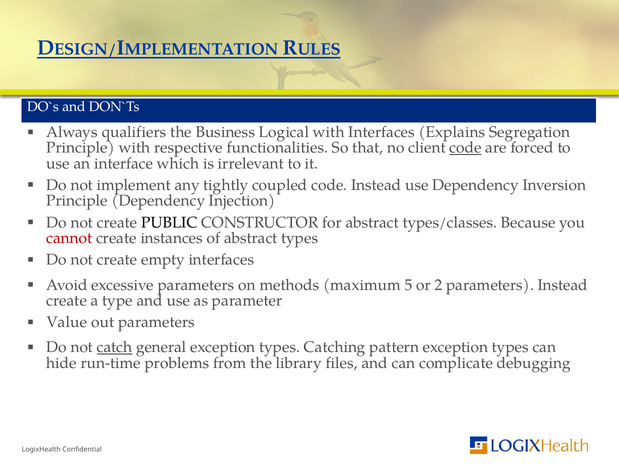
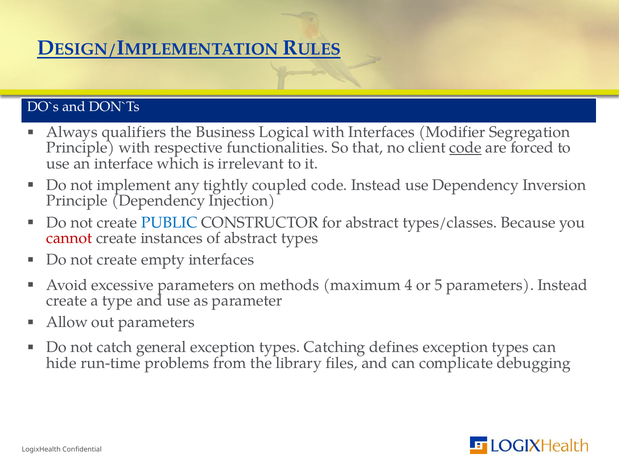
Explains: Explains -> Modifier (452, 132)
PUBLIC colour: black -> blue (169, 223)
5: 5 -> 4 (408, 285)
2: 2 -> 5 (439, 285)
Value: Value -> Allow (67, 322)
catch underline: present -> none (115, 348)
pattern: pattern -> defines (394, 348)
